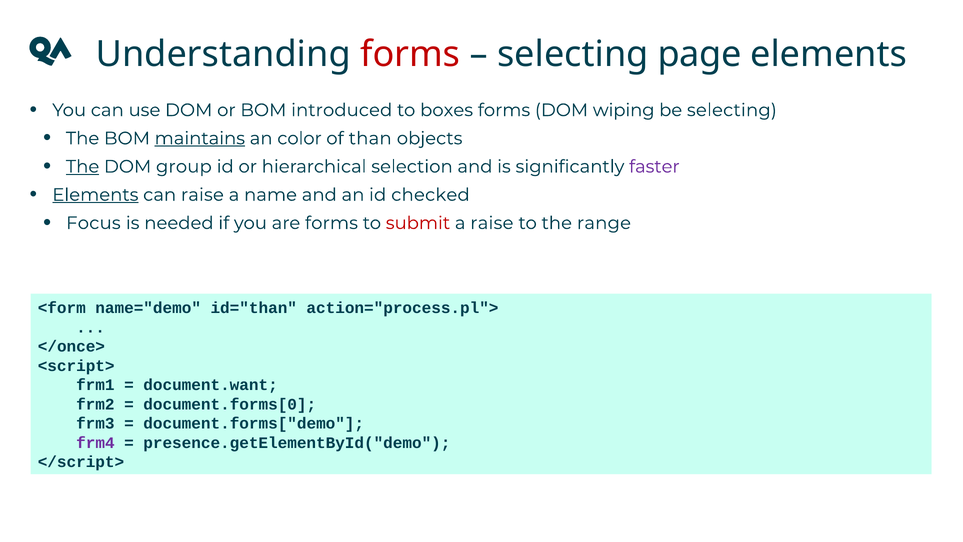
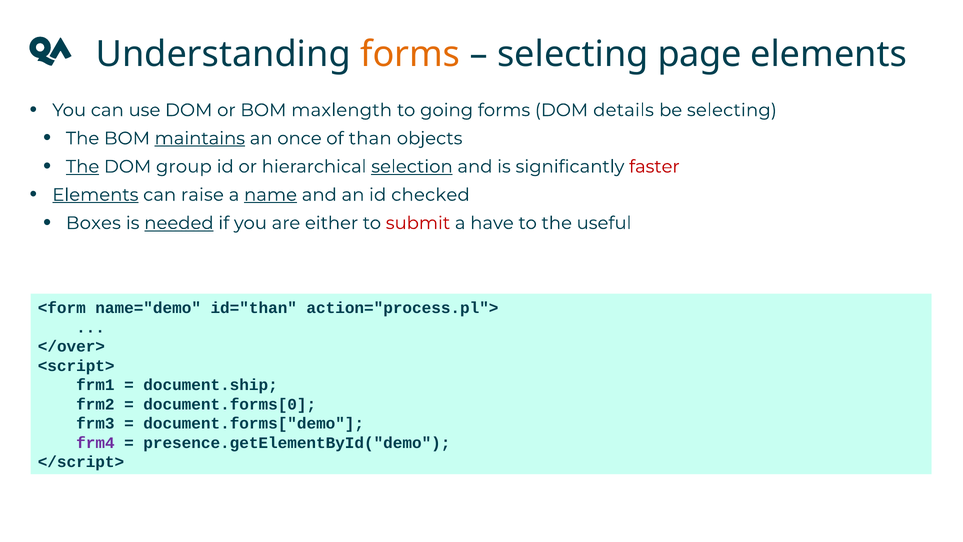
forms colour: red -> orange (410, 54)
introduced: introduced -> maxlength (342, 110)
boxes: boxes -> going (447, 110)
wiping: wiping -> details (624, 110)
color: color -> once (299, 138)
selection underline: none -> present (412, 167)
faster colour: purple -> red (654, 167)
name underline: none -> present (271, 195)
Focus: Focus -> Boxes (93, 223)
needed underline: none -> present (179, 223)
are forms: forms -> either (332, 223)
a raise: raise -> have (492, 223)
range: range -> useful (604, 223)
</once>: </once> -> </over> (71, 346)
document.want: document.want -> document.ship (211, 385)
